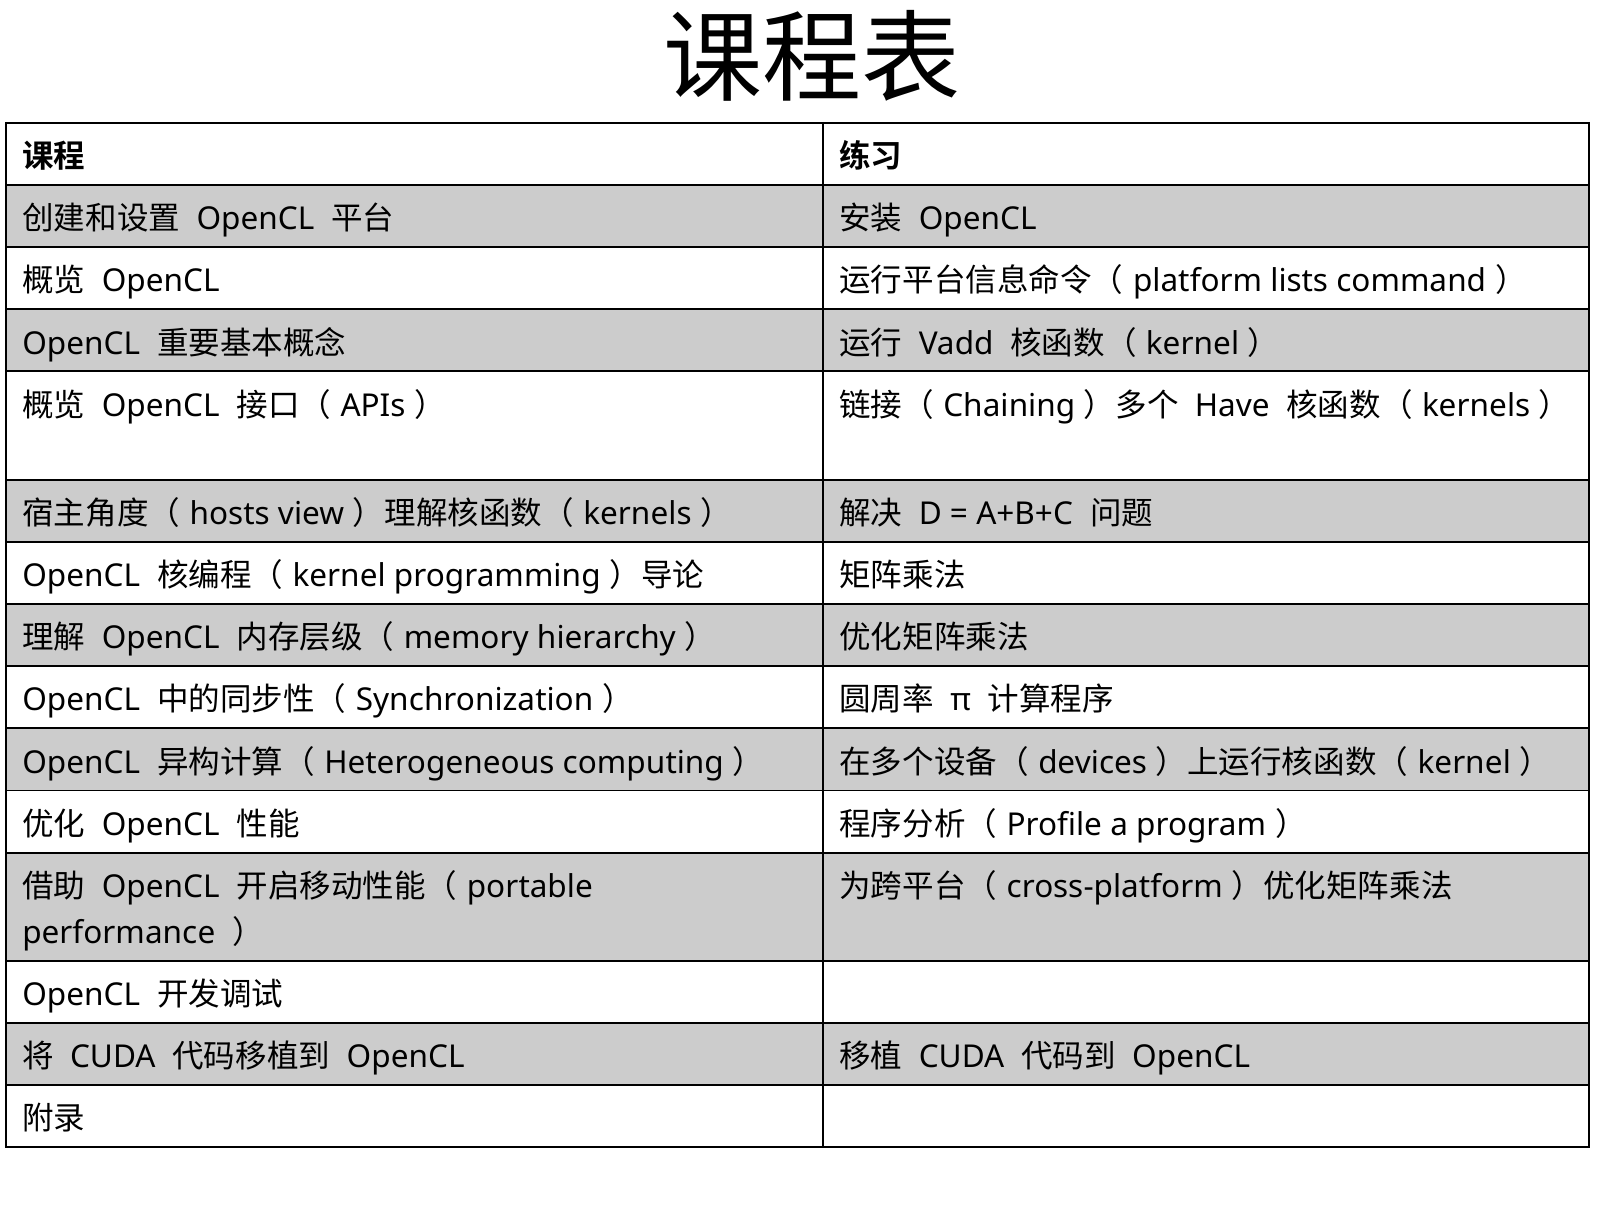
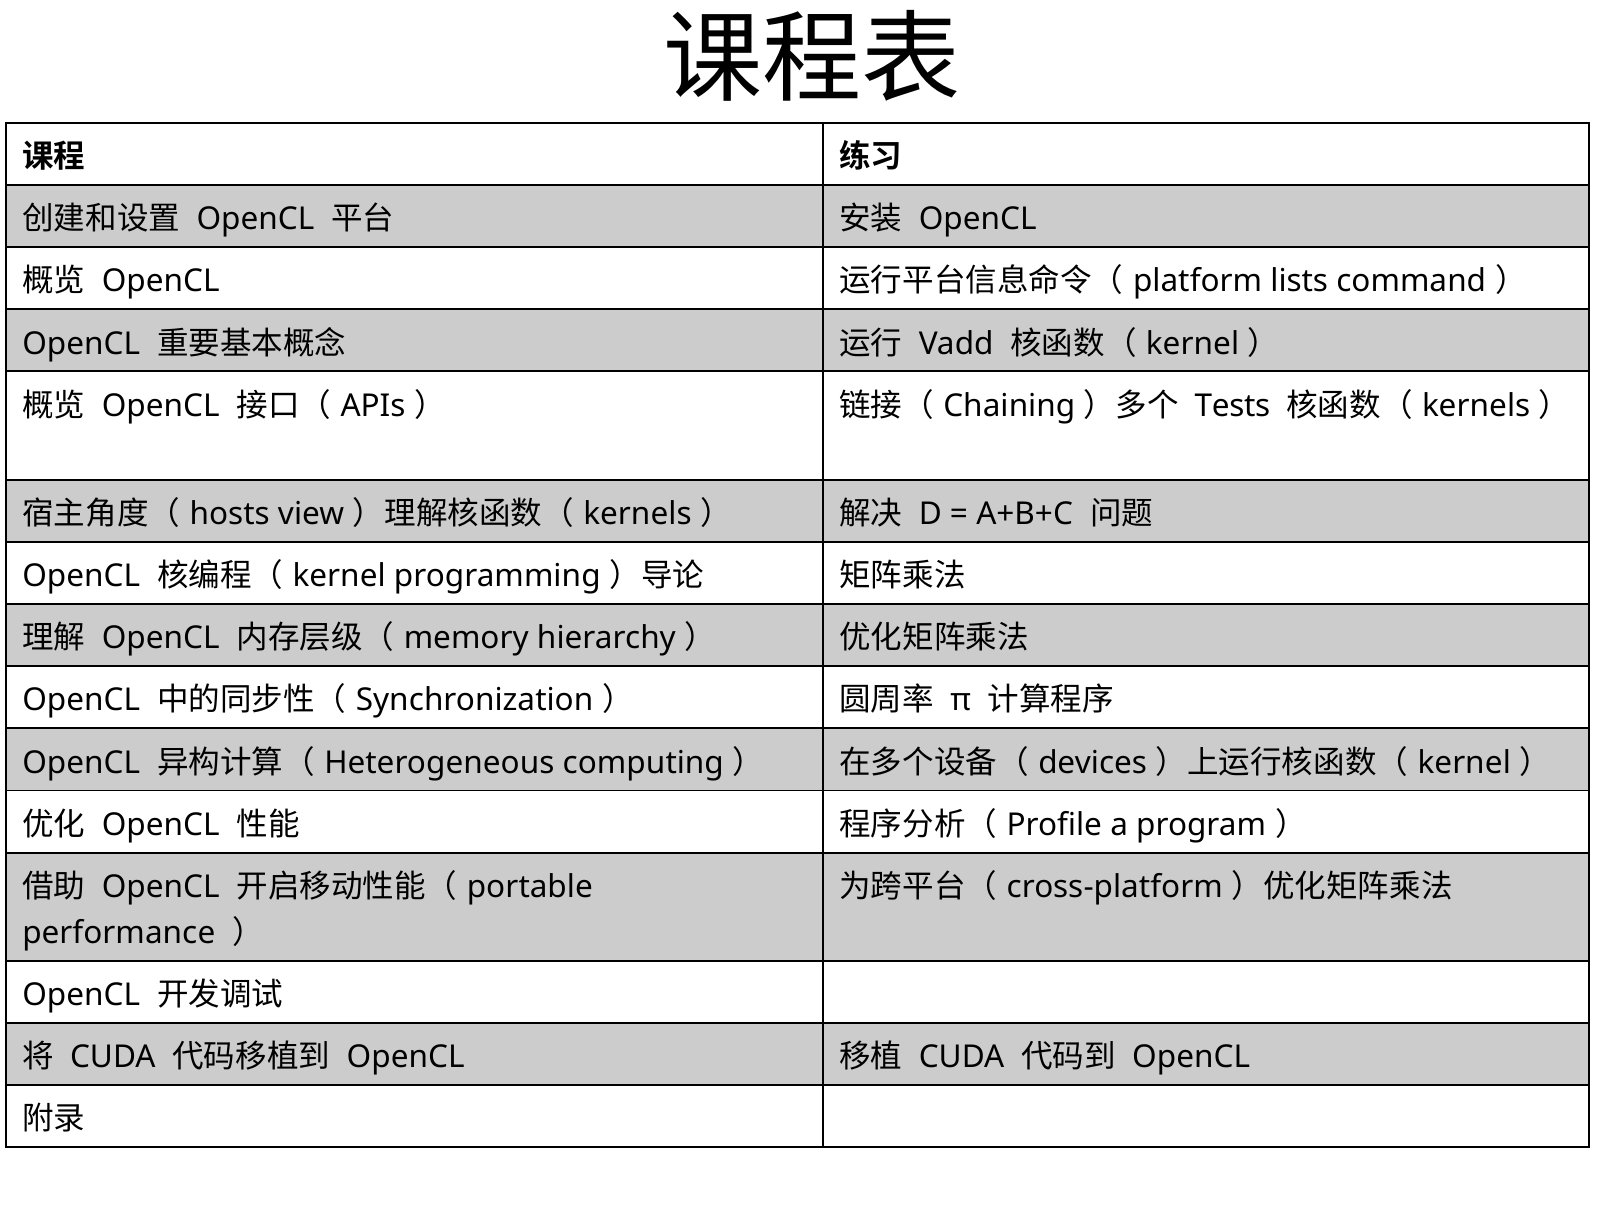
Have: Have -> Tests (1232, 406)
